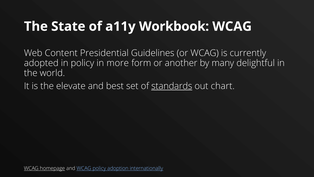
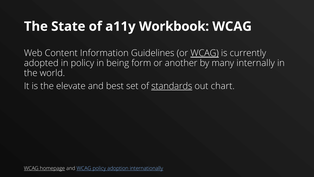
Presidential: Presidential -> Information (104, 53)
WCAG underline: none -> present (205, 53)
more: more -> being (118, 63)
delightful: delightful -> internally (256, 63)
